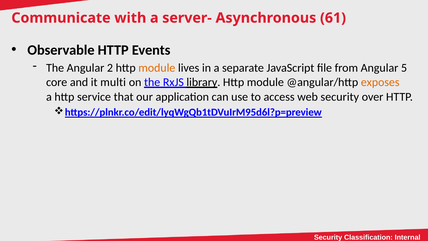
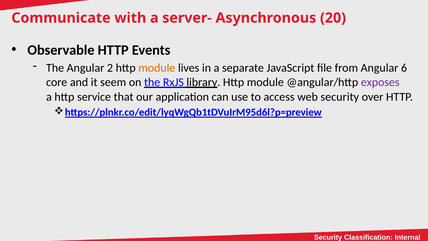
61: 61 -> 20 (333, 18)
5: 5 -> 6 (404, 68)
multi: multi -> seem (113, 82)
exposes colour: orange -> purple (380, 82)
